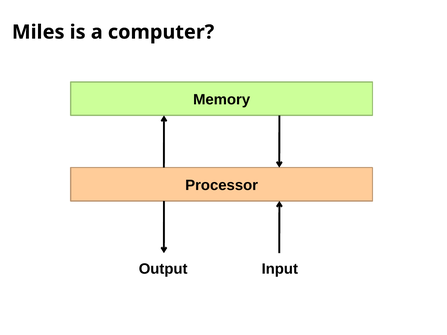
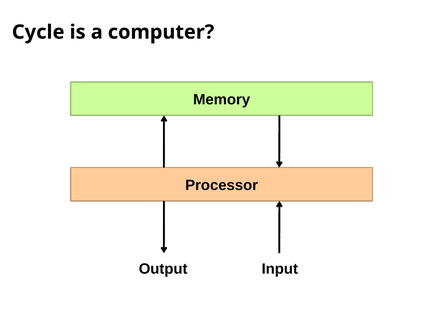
Miles: Miles -> Cycle (38, 32)
